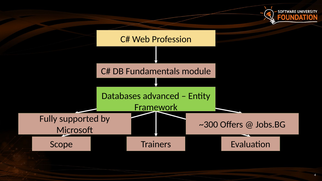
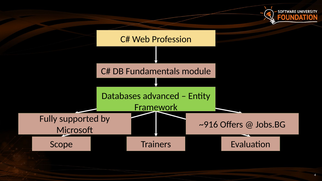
~300: ~300 -> ~916 (209, 125)
